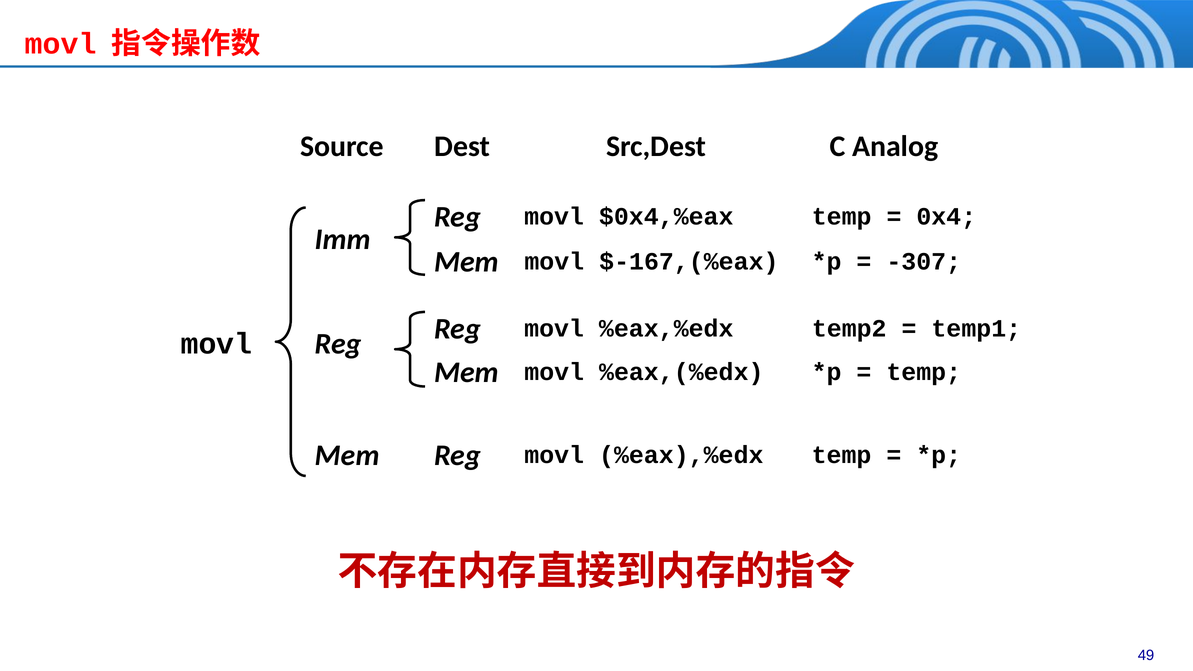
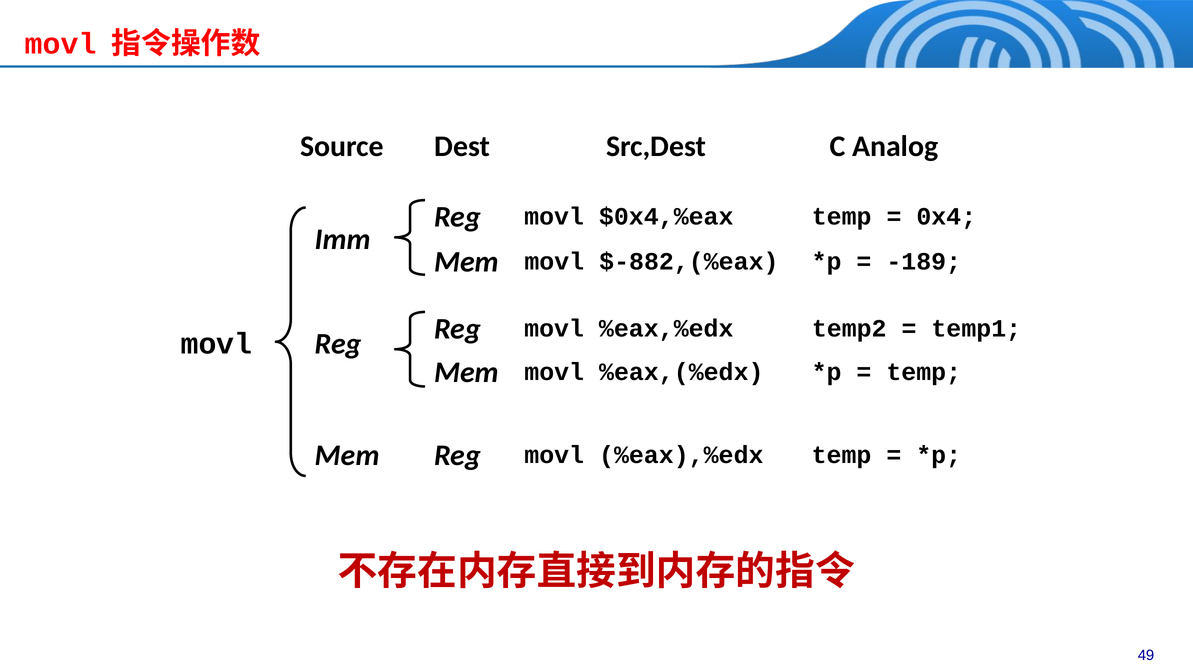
$-167,(%eax: $-167,(%eax -> $-882,(%eax (689, 261)
-307: -307 -> -189 (924, 261)
